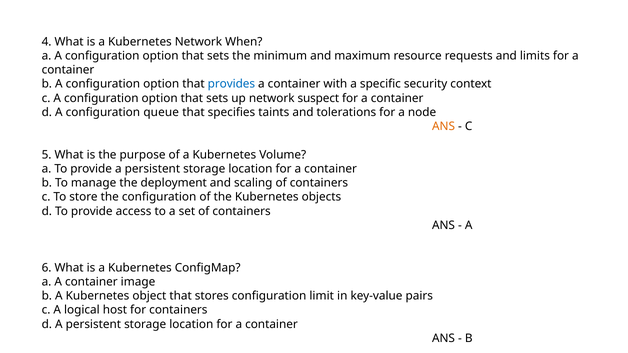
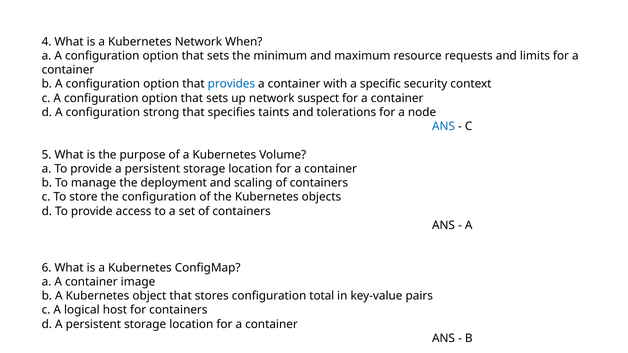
queue: queue -> strong (161, 112)
ANS colour: orange -> blue (444, 127)
limit: limit -> total (322, 296)
